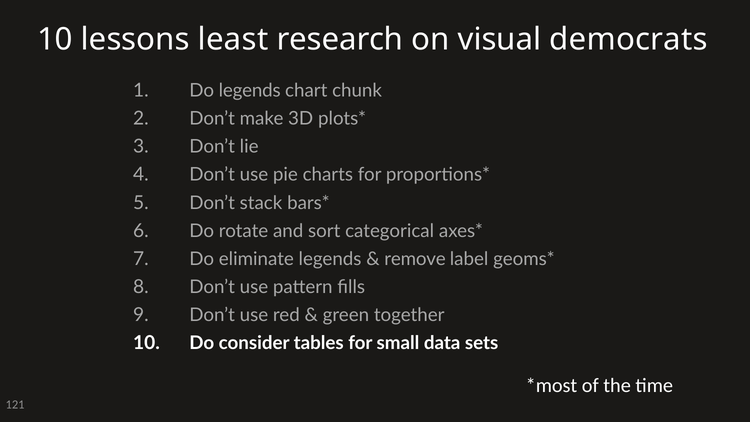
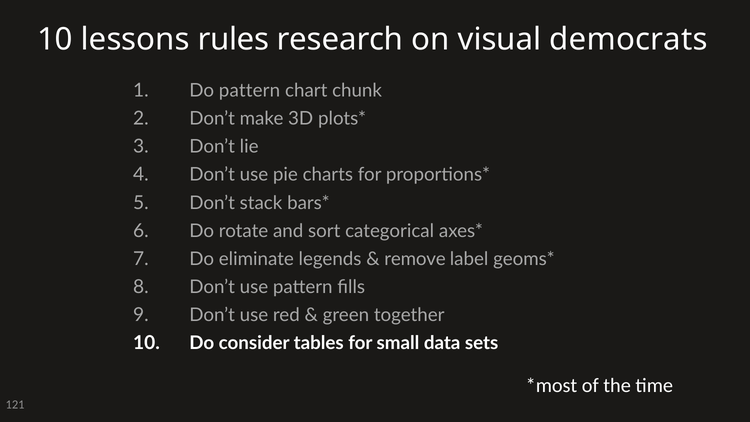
least: least -> rules (233, 39)
Do legends: legends -> pattern (250, 91)
